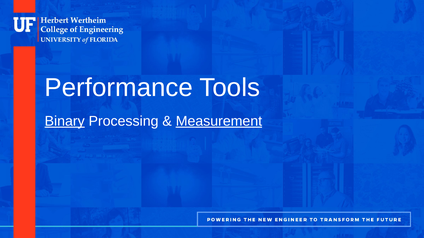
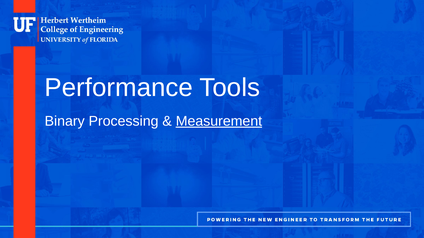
Binary underline: present -> none (65, 121)
